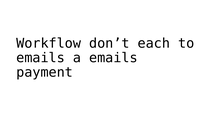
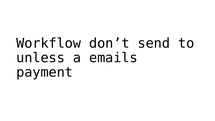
each: each -> send (154, 43)
emails: emails -> unless (41, 58)
